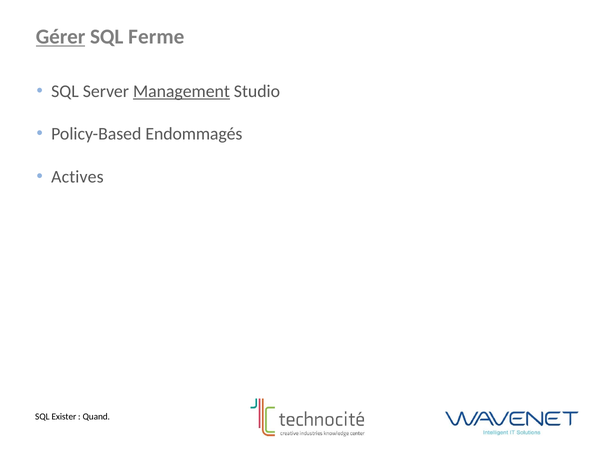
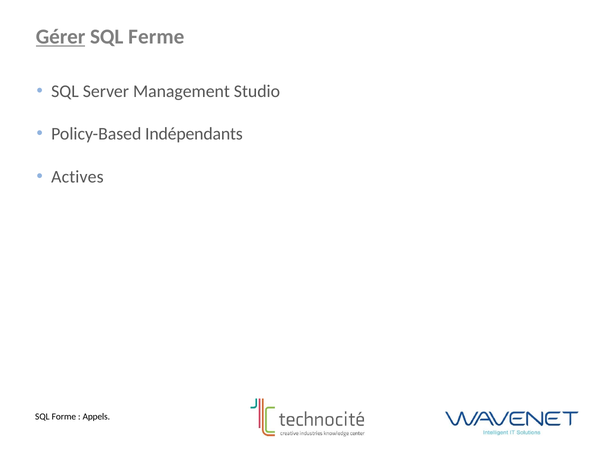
Management underline: present -> none (181, 91)
Endommagés: Endommagés -> Indépendants (194, 134)
Exister: Exister -> Forme (64, 416)
Quand: Quand -> Appels (96, 416)
